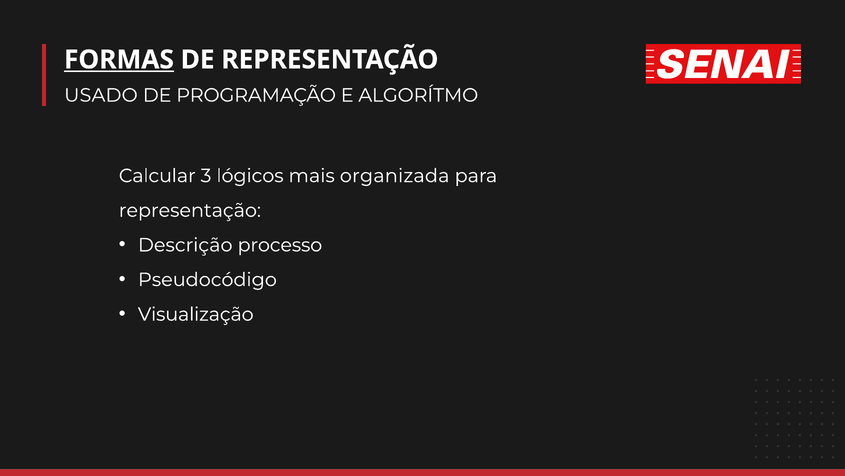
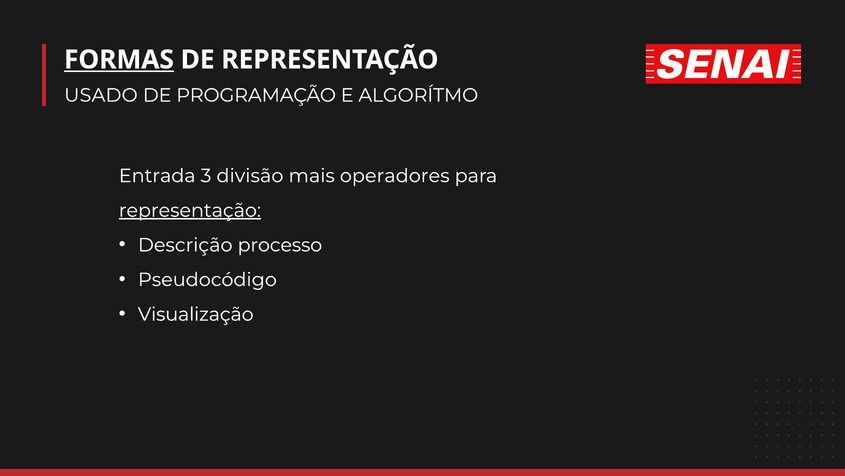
Calcular: Calcular -> Entrada (157, 176)
lógicos: lógicos -> divisão (250, 176)
organizada: organizada -> operadores (395, 176)
representação underline: none -> present (190, 210)
